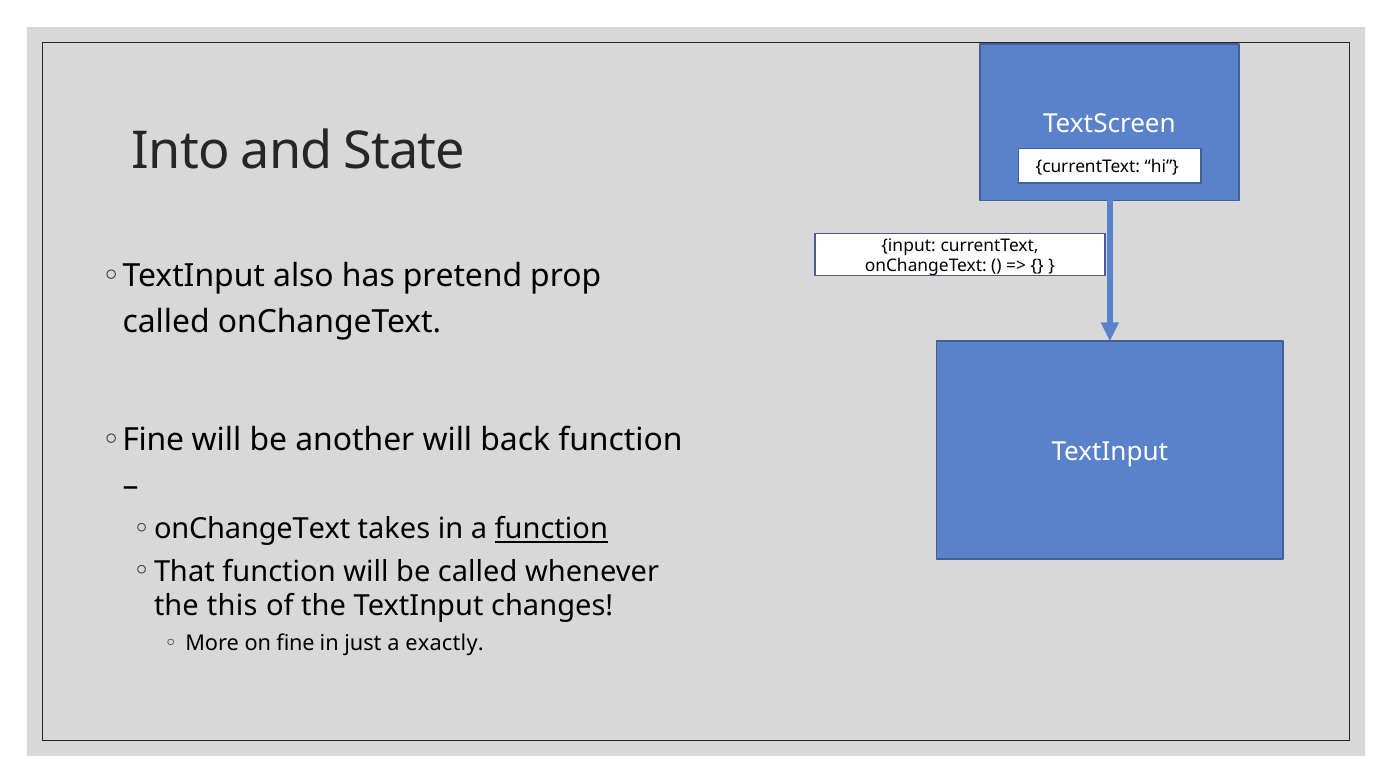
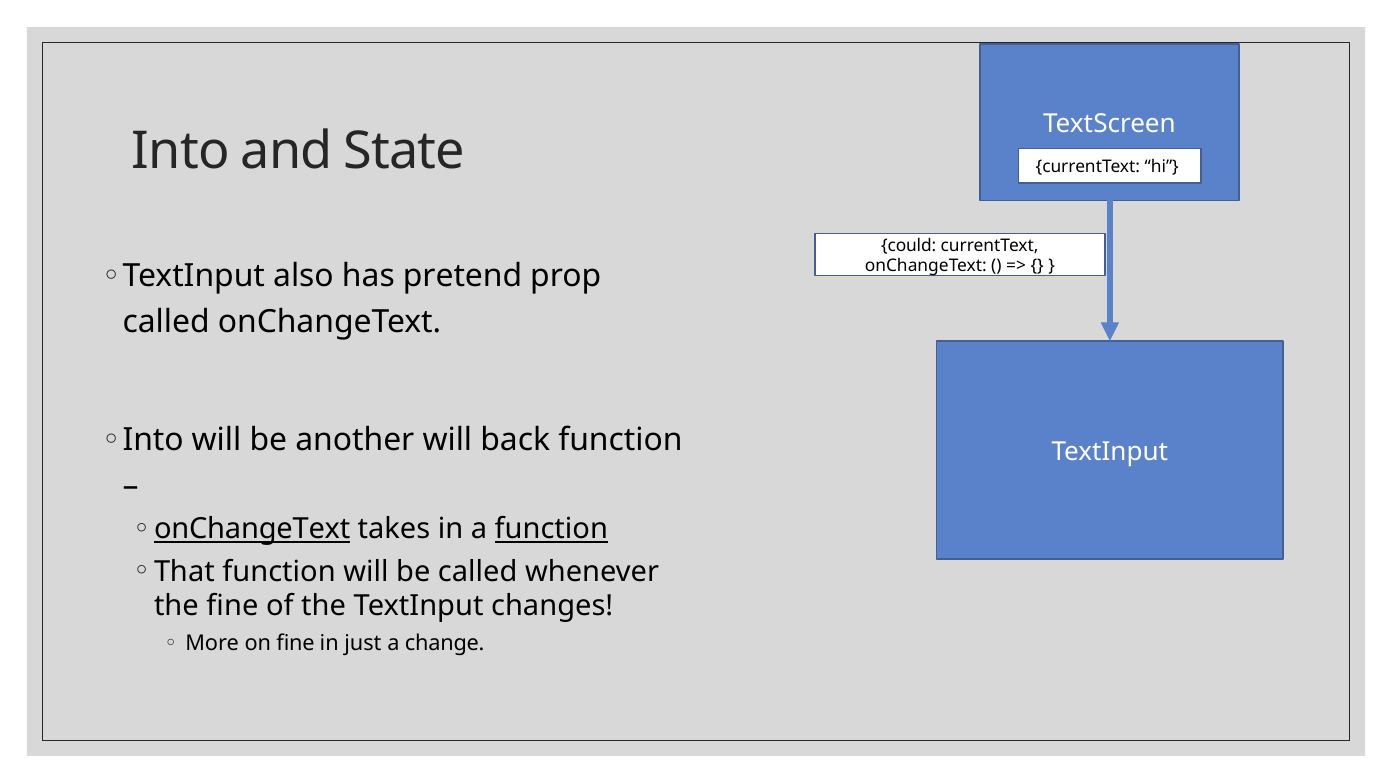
input: input -> could (909, 245)
Fine: Fine -> Into (153, 440)
onChangeText underline: none -> present (252, 529)
the this: this -> fine (232, 606)
exactly: exactly -> change (445, 644)
